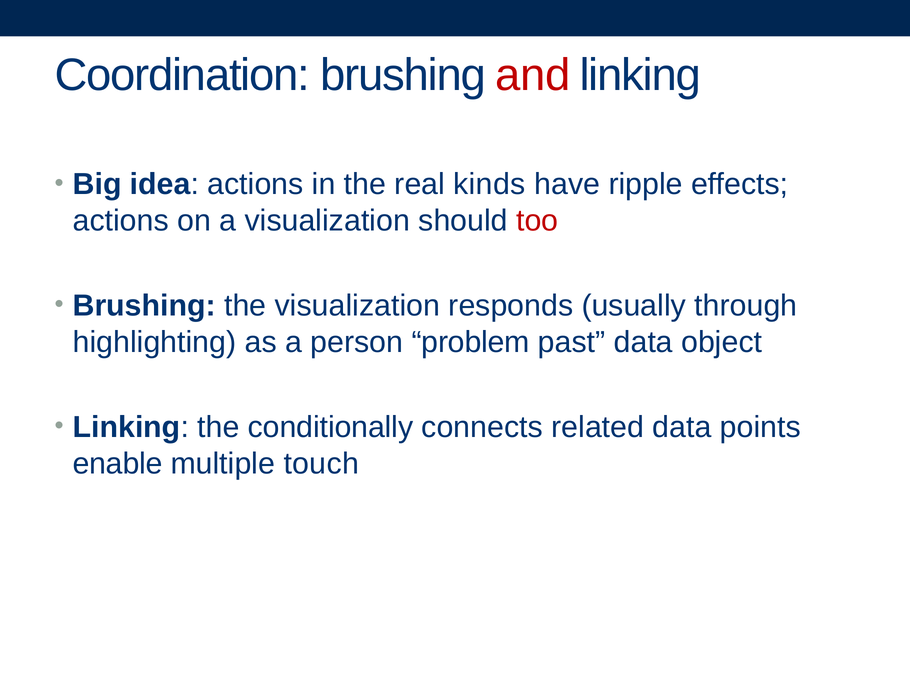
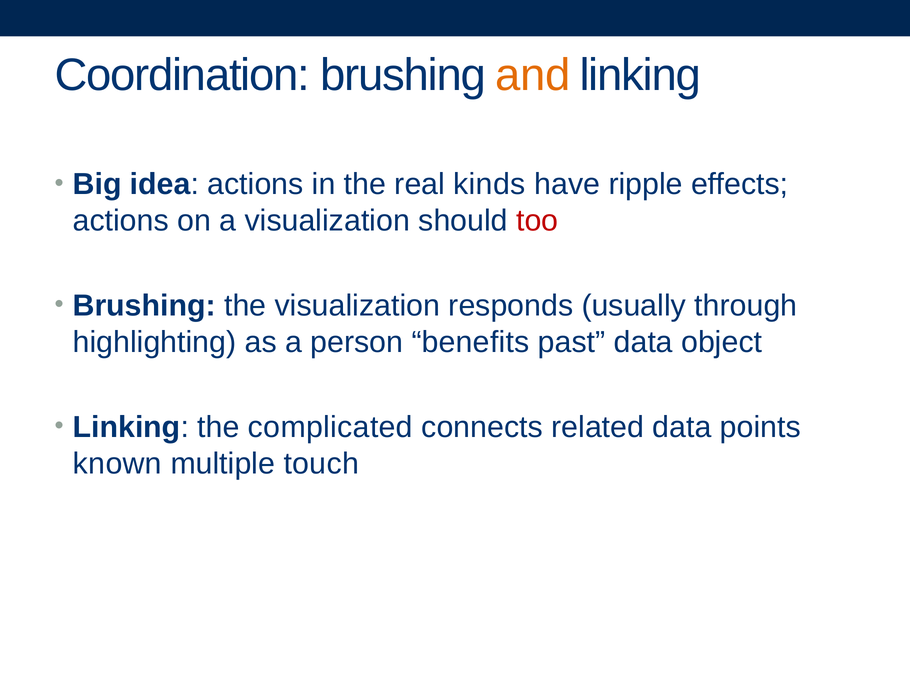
and colour: red -> orange (533, 75)
problem: problem -> benefits (470, 342)
conditionally: conditionally -> complicated (330, 427)
enable: enable -> known (117, 463)
